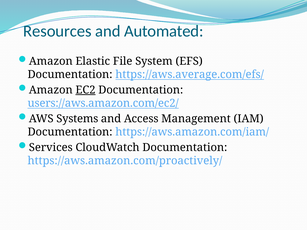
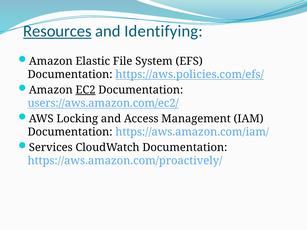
Resources underline: none -> present (57, 31)
Automated: Automated -> Identifying (164, 31)
https://aws.average.com/efs/: https://aws.average.com/efs/ -> https://aws.policies.com/efs/ (190, 74)
Systems: Systems -> Locking (77, 119)
